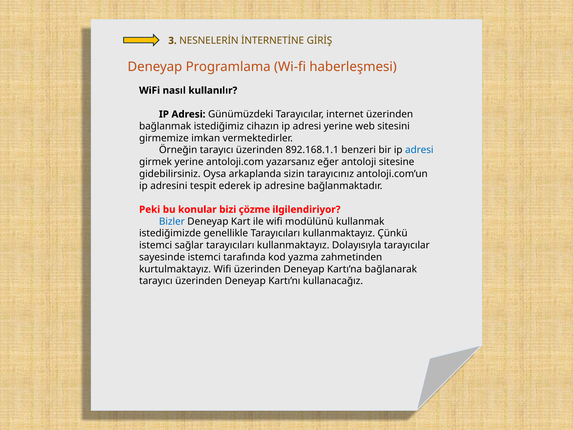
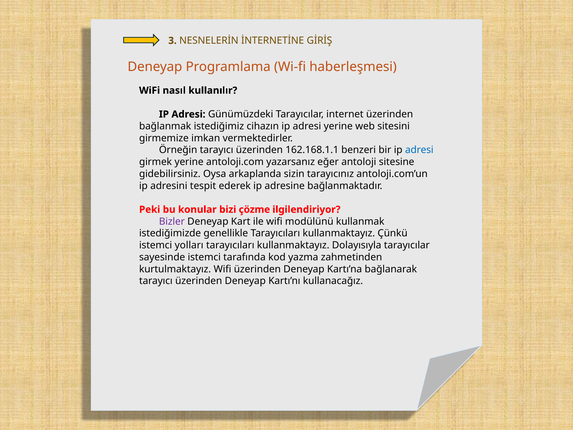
892.168.1.1: 892.168.1.1 -> 162.168.1.1 (312, 150)
Bizler colour: blue -> purple (172, 221)
sağlar: sağlar -> yolları (189, 245)
